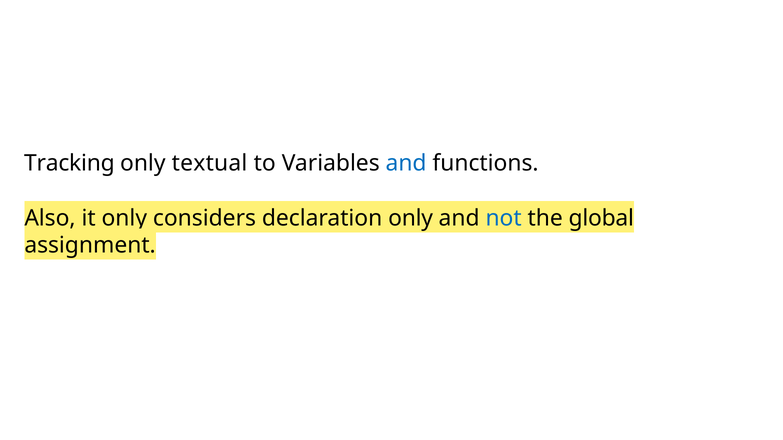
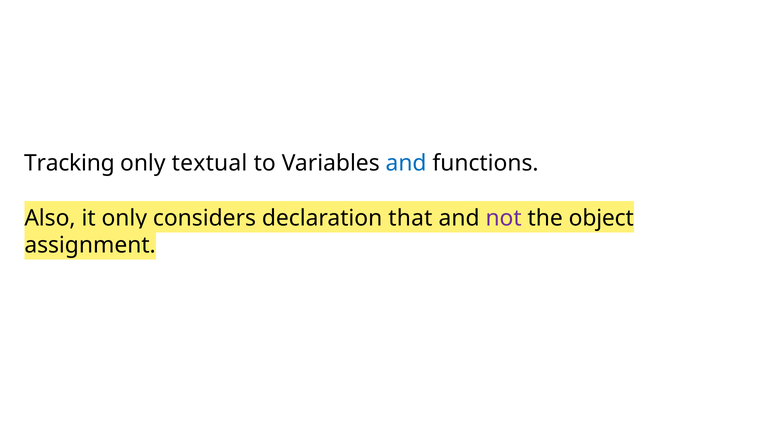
declaration only: only -> that (410, 218)
not colour: blue -> purple (504, 218)
global: global -> object (601, 218)
